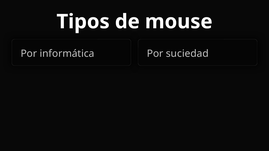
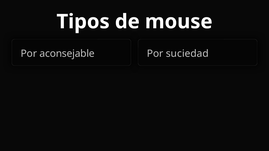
informática: informática -> aconsejable (67, 54)
